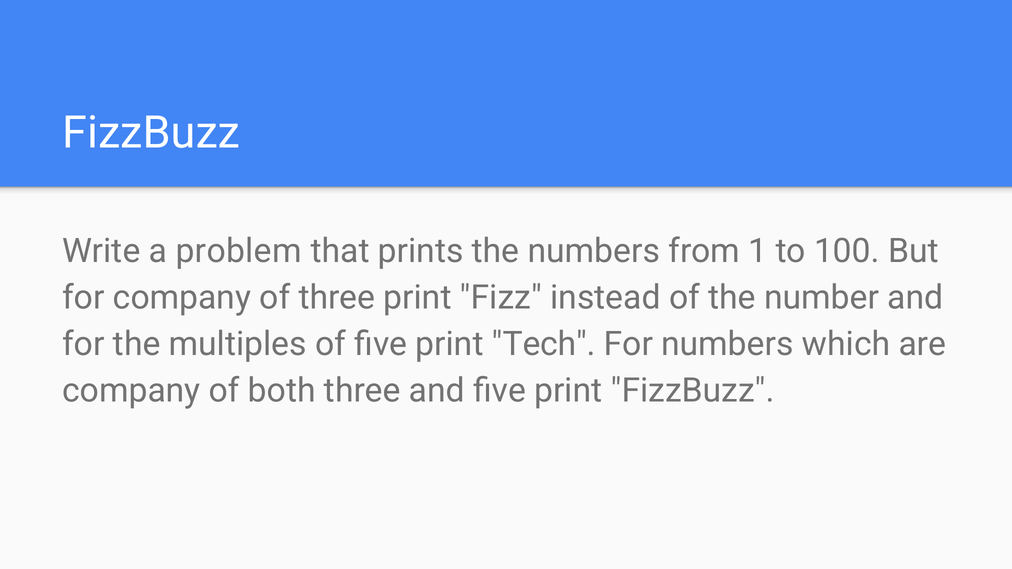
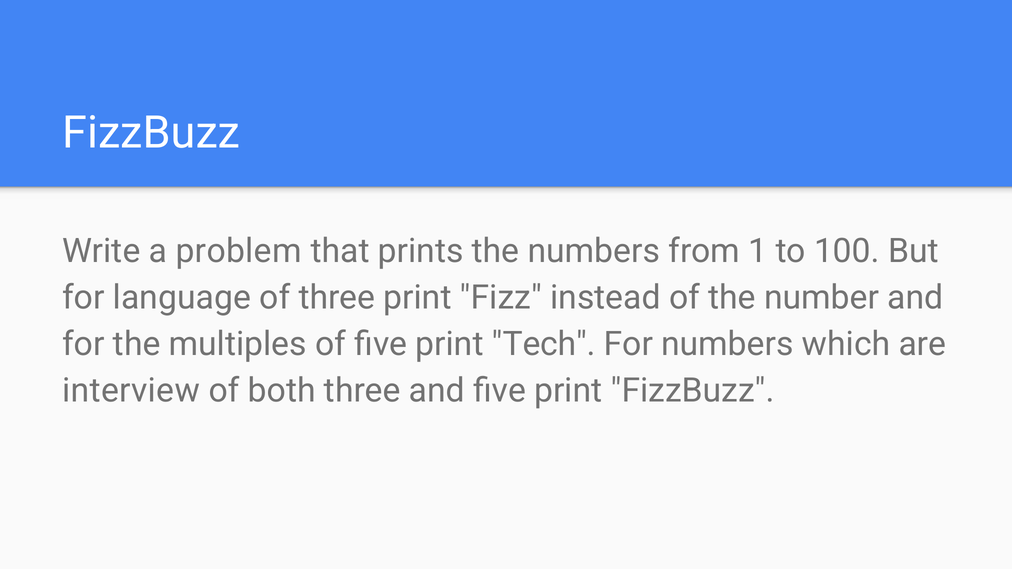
for company: company -> language (182, 298)
company: company -> interview (131, 391)
